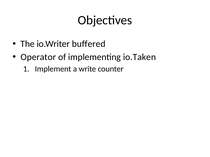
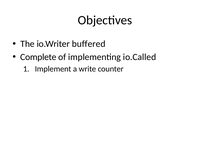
Operator: Operator -> Complete (38, 57)
io.Taken: io.Taken -> io.Called (140, 57)
